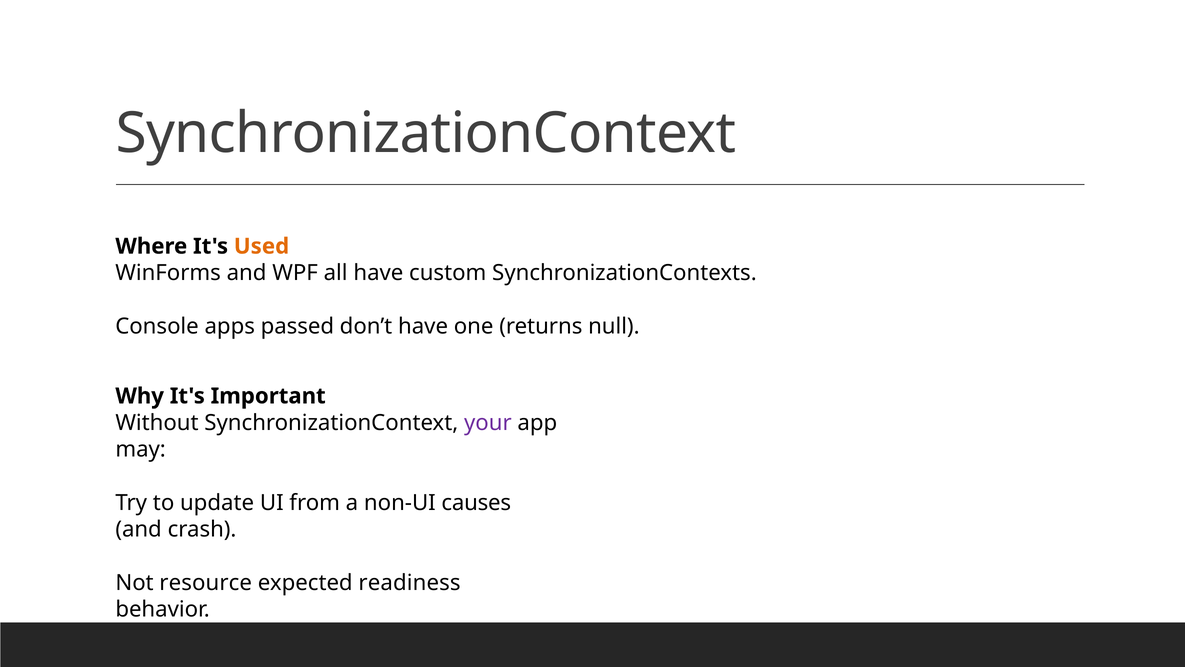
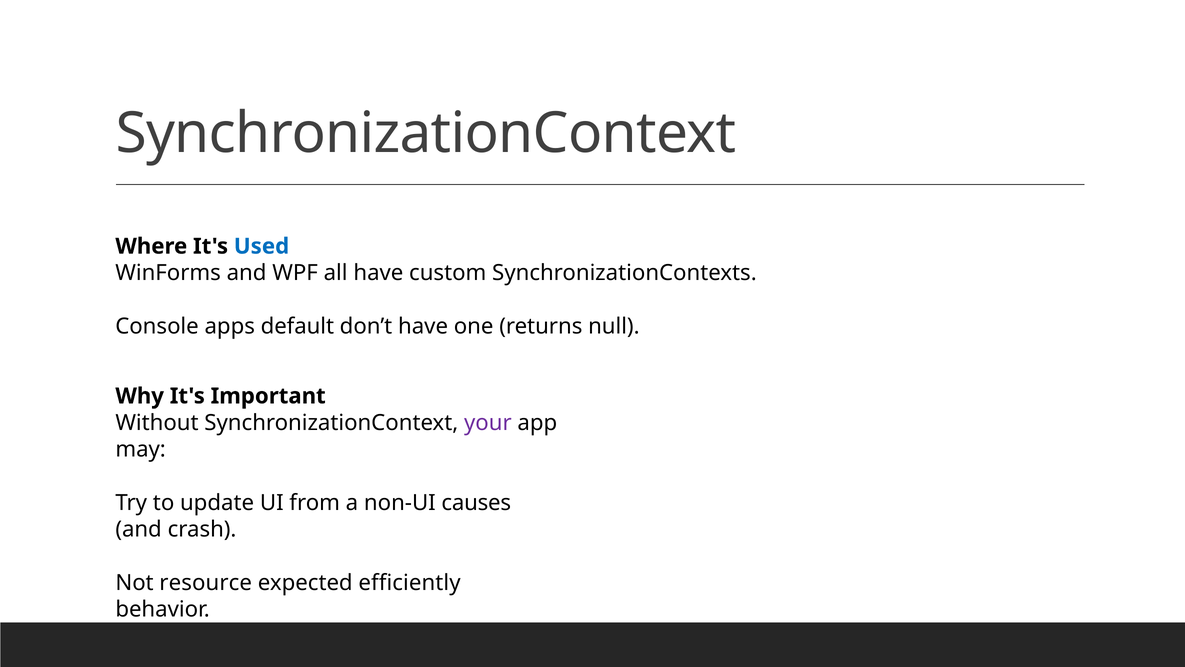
Used colour: orange -> blue (262, 246)
passed: passed -> default (297, 326)
readiness: readiness -> efficiently (410, 582)
